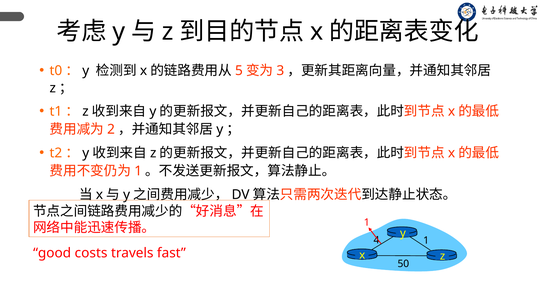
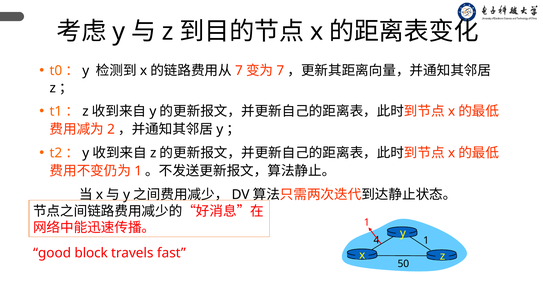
5: 5 -> 7 (239, 71)
3: 3 -> 7 (280, 71)
costs: costs -> block (91, 253)
